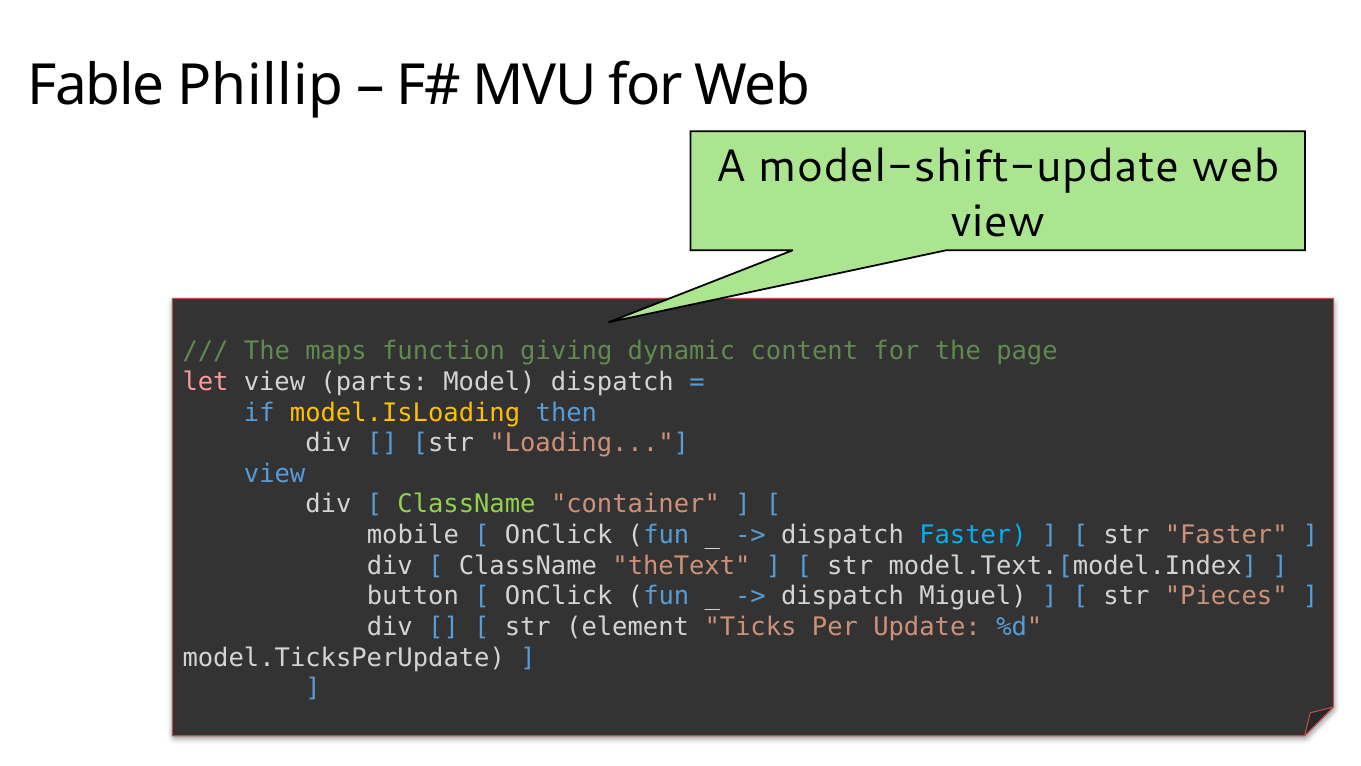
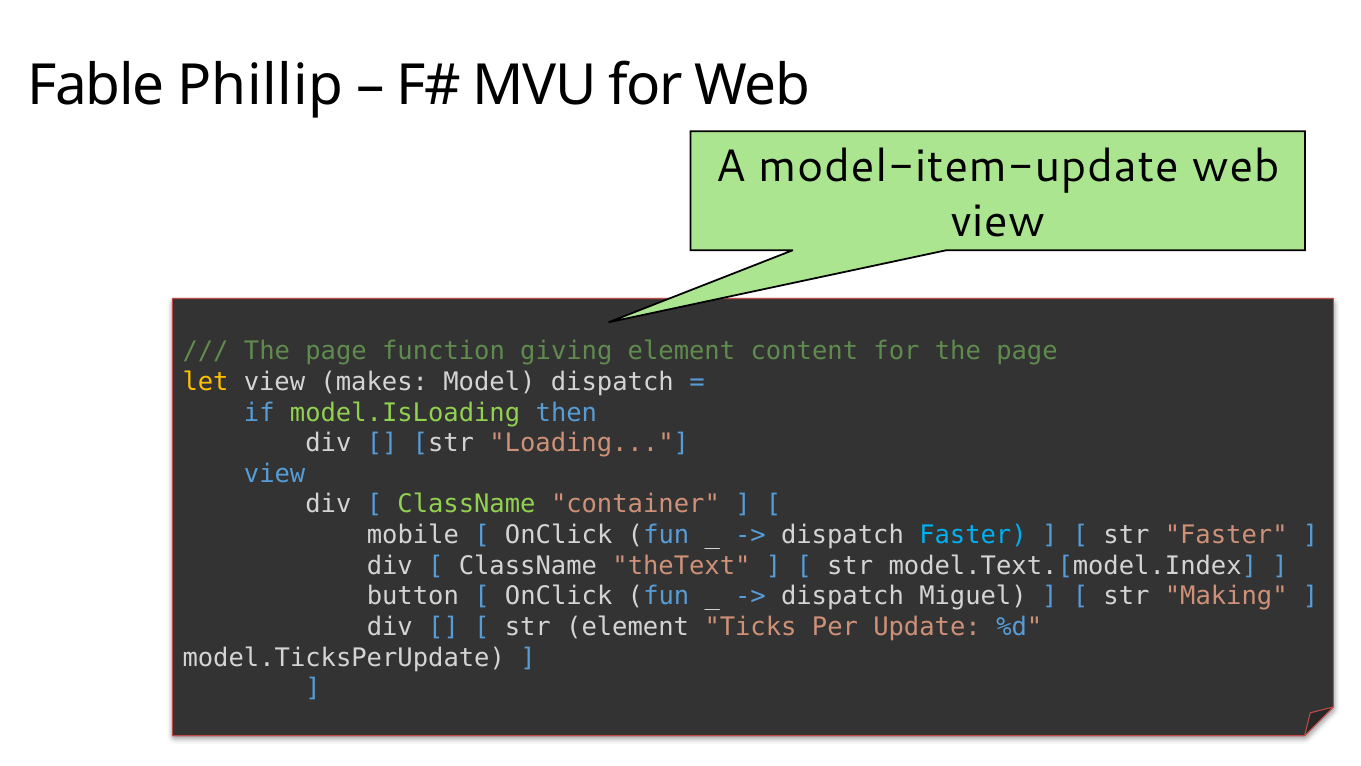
model-shift-update: model-shift-update -> model-item-update (969, 167)
maps: maps -> page (336, 351)
giving dynamic: dynamic -> element (681, 351)
let colour: pink -> yellow (206, 382)
parts: parts -> makes (374, 382)
model.IsLoading colour: yellow -> light green (405, 412)
Pieces: Pieces -> Making (1226, 596)
